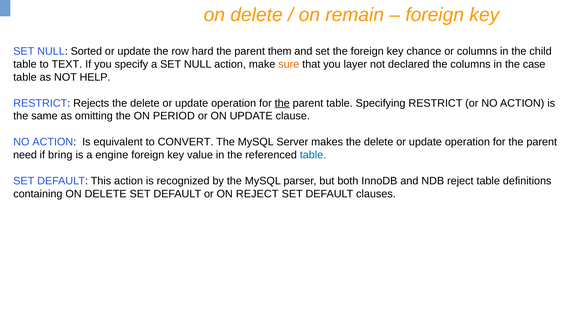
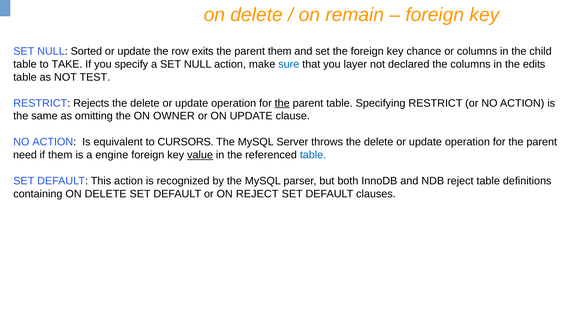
hard: hard -> exits (203, 51)
TEXT: TEXT -> TAKE (67, 64)
sure colour: orange -> blue (289, 64)
case: case -> edits (534, 64)
HELP: HELP -> TEST (95, 77)
PERIOD: PERIOD -> OWNER (174, 116)
CONVERT: CONVERT -> CURSORS (186, 142)
makes: makes -> throws (327, 142)
if bring: bring -> them (60, 155)
value underline: none -> present (200, 155)
